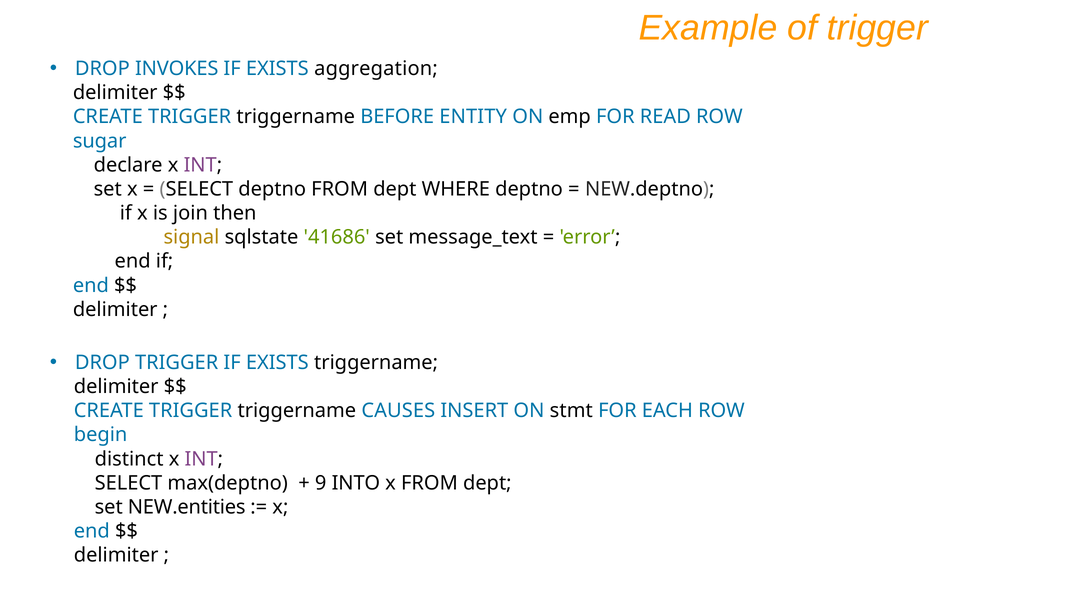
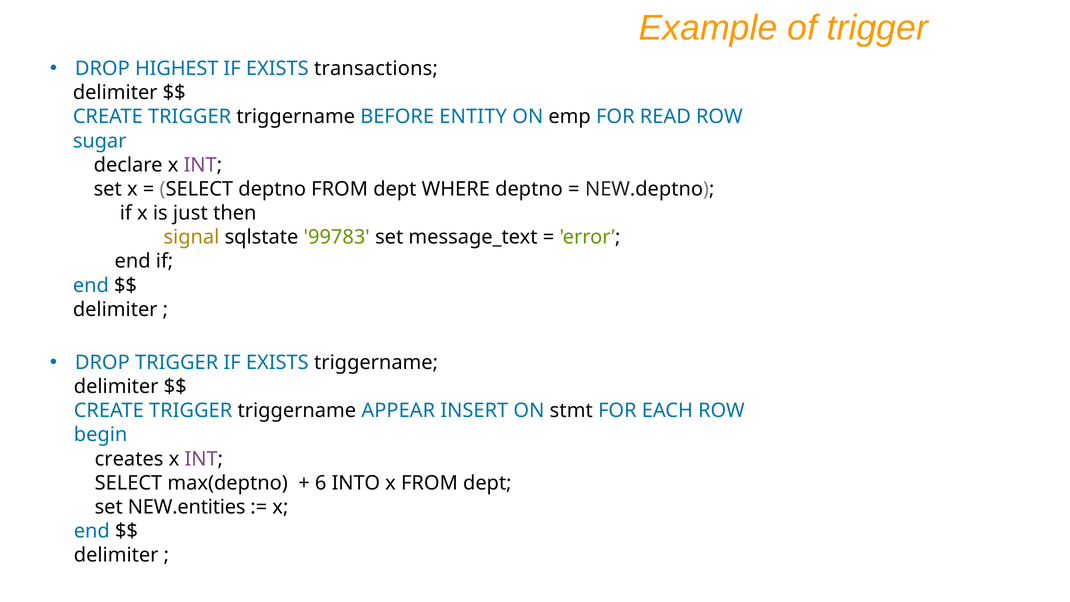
INVOKES: INVOKES -> HIGHEST (177, 69)
aggregation: aggregation -> transactions (376, 69)
join: join -> just (190, 213)
41686: 41686 -> 99783 (337, 237)
CAUSES: CAUSES -> APPEAR (398, 411)
distinct: distinct -> creates (129, 459)
9: 9 -> 6 (321, 483)
